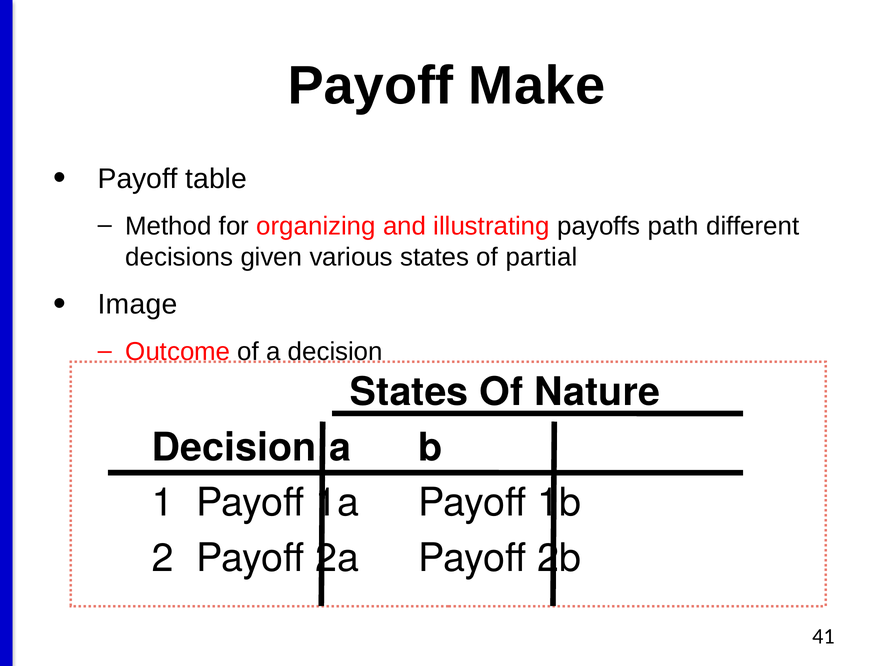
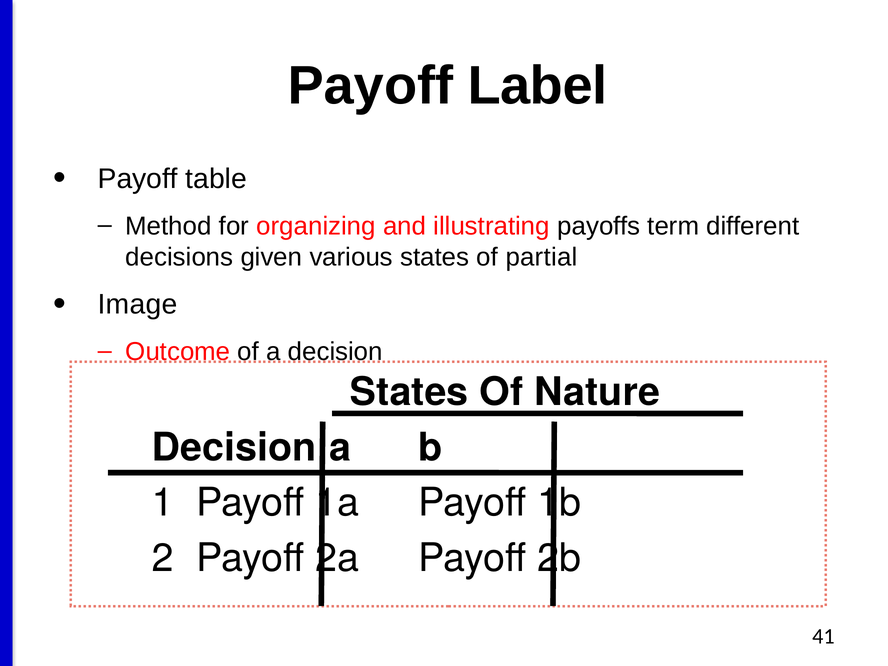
Make: Make -> Label (537, 86)
path: path -> term (673, 226)
